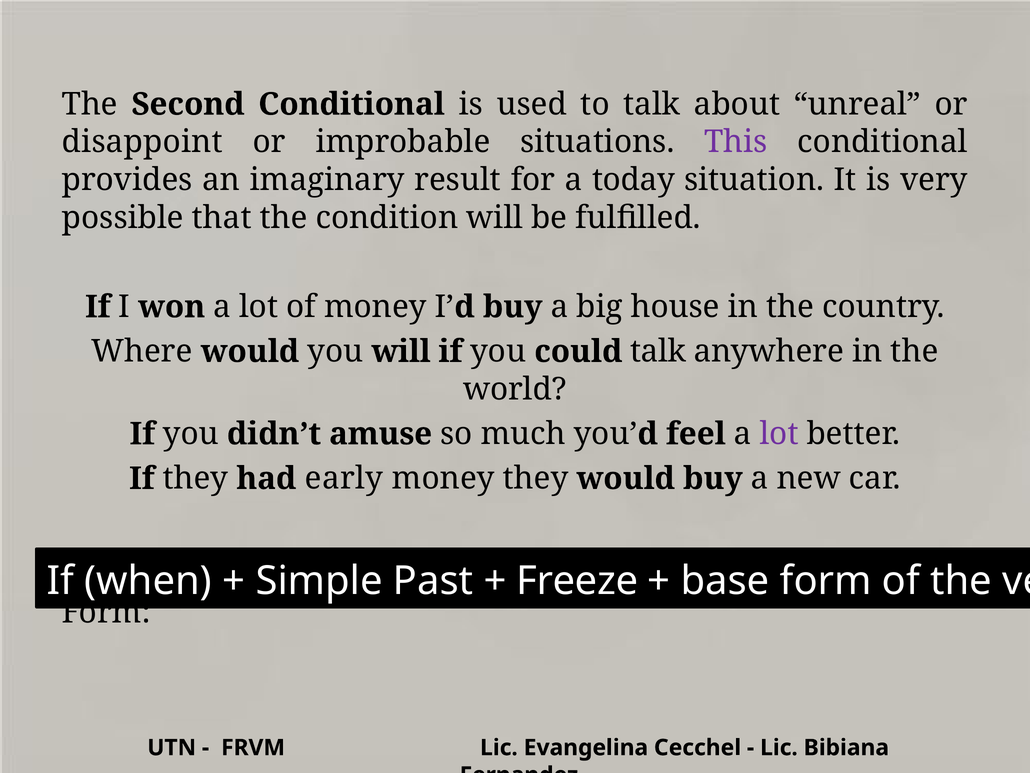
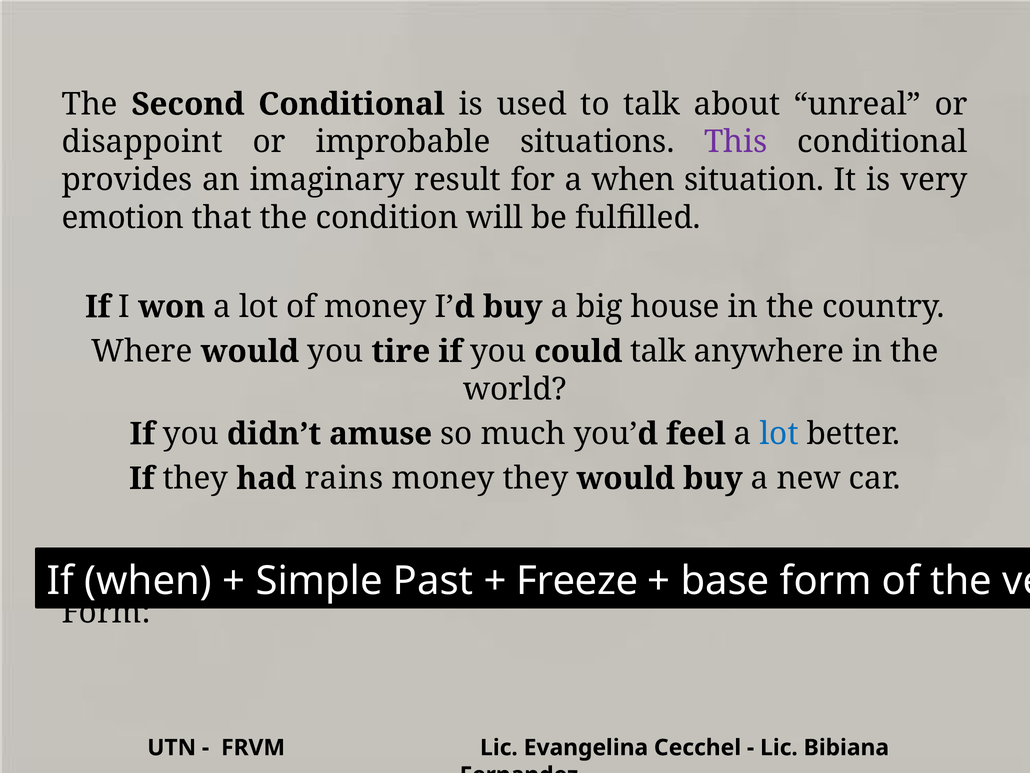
a today: today -> when (633, 180)
possible: possible -> emotion (123, 218)
you will: will -> tire (401, 351)
lot colour: purple -> blue (779, 434)
early: early -> rains (344, 478)
